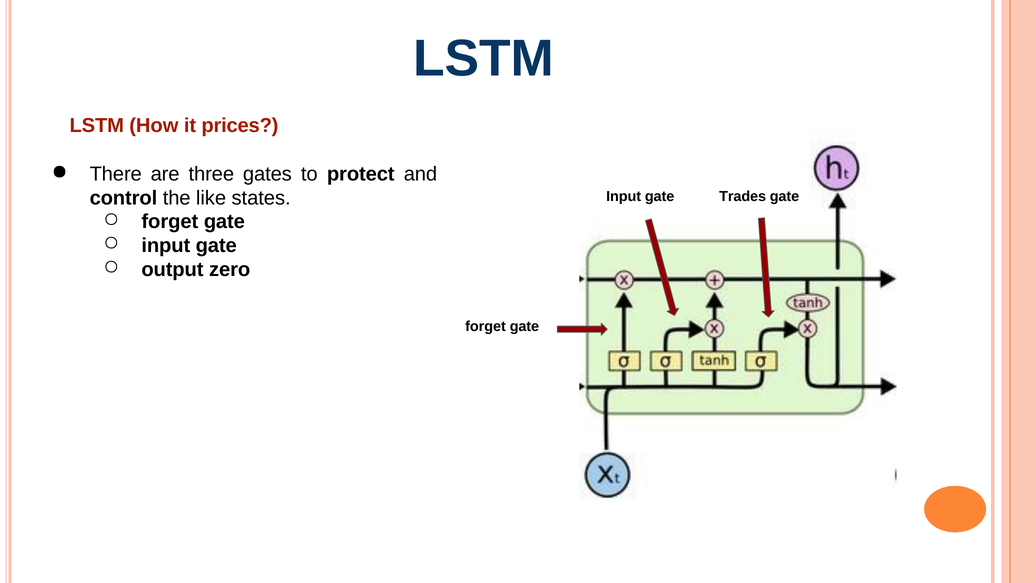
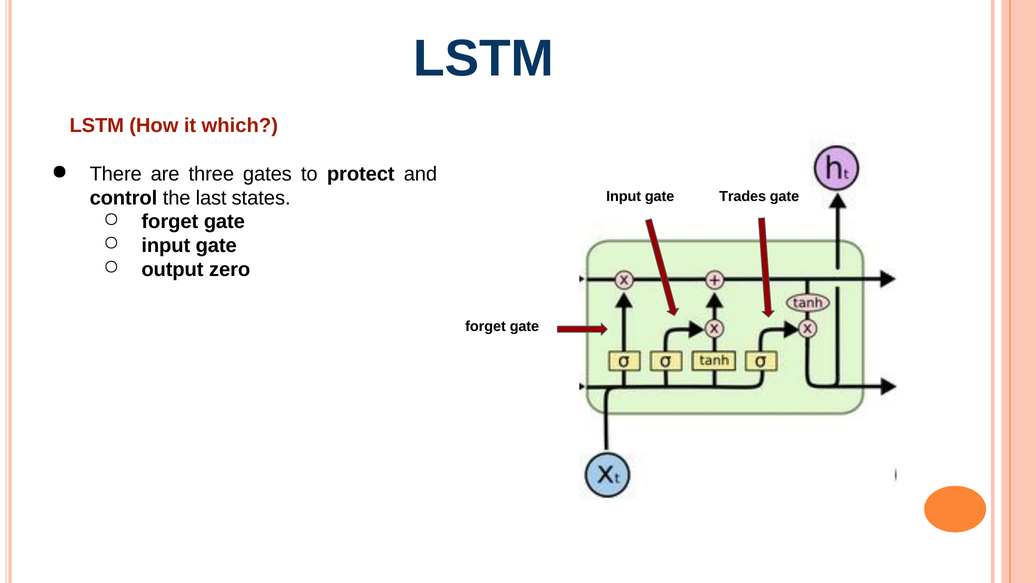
prices: prices -> which (240, 126)
like: like -> last (211, 198)
